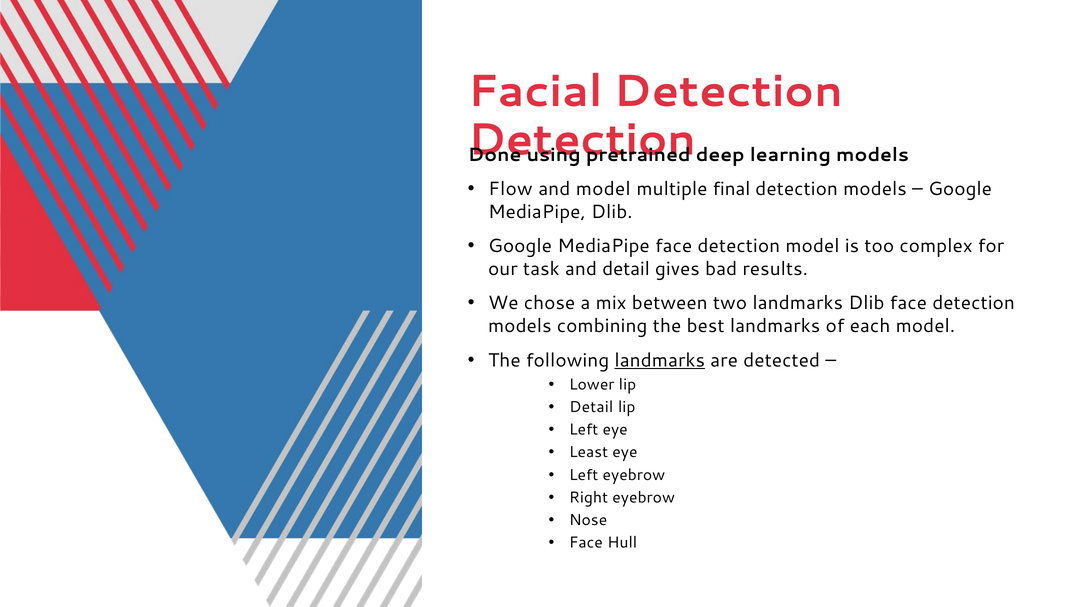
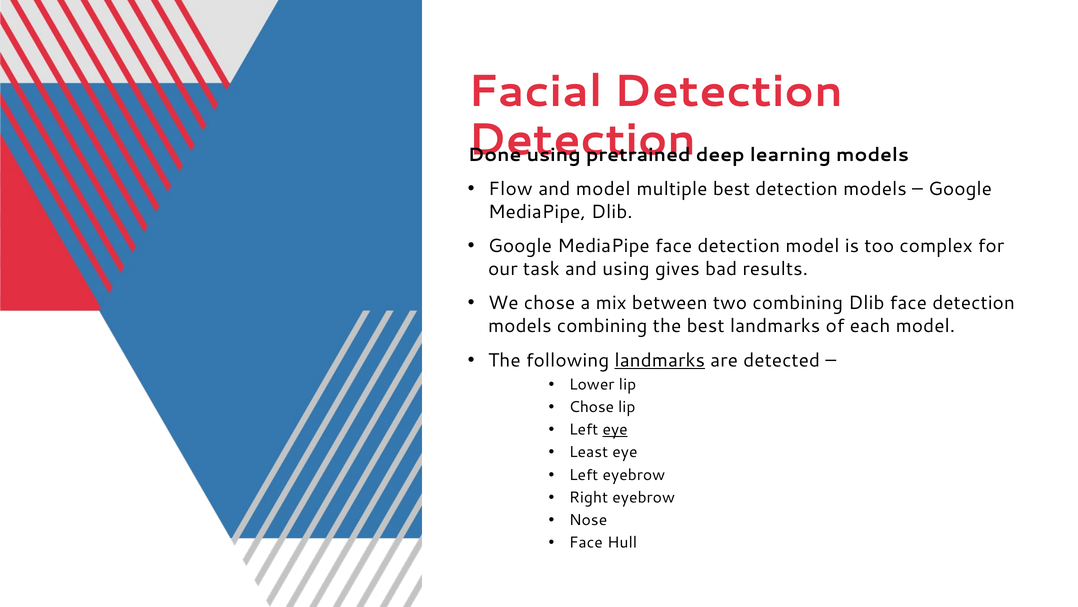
multiple final: final -> best (731, 189)
and detail: detail -> using (626, 269)
two landmarks: landmarks -> combining (798, 303)
Detail: Detail -> Chose (591, 407)
eye underline: none -> present (615, 429)
